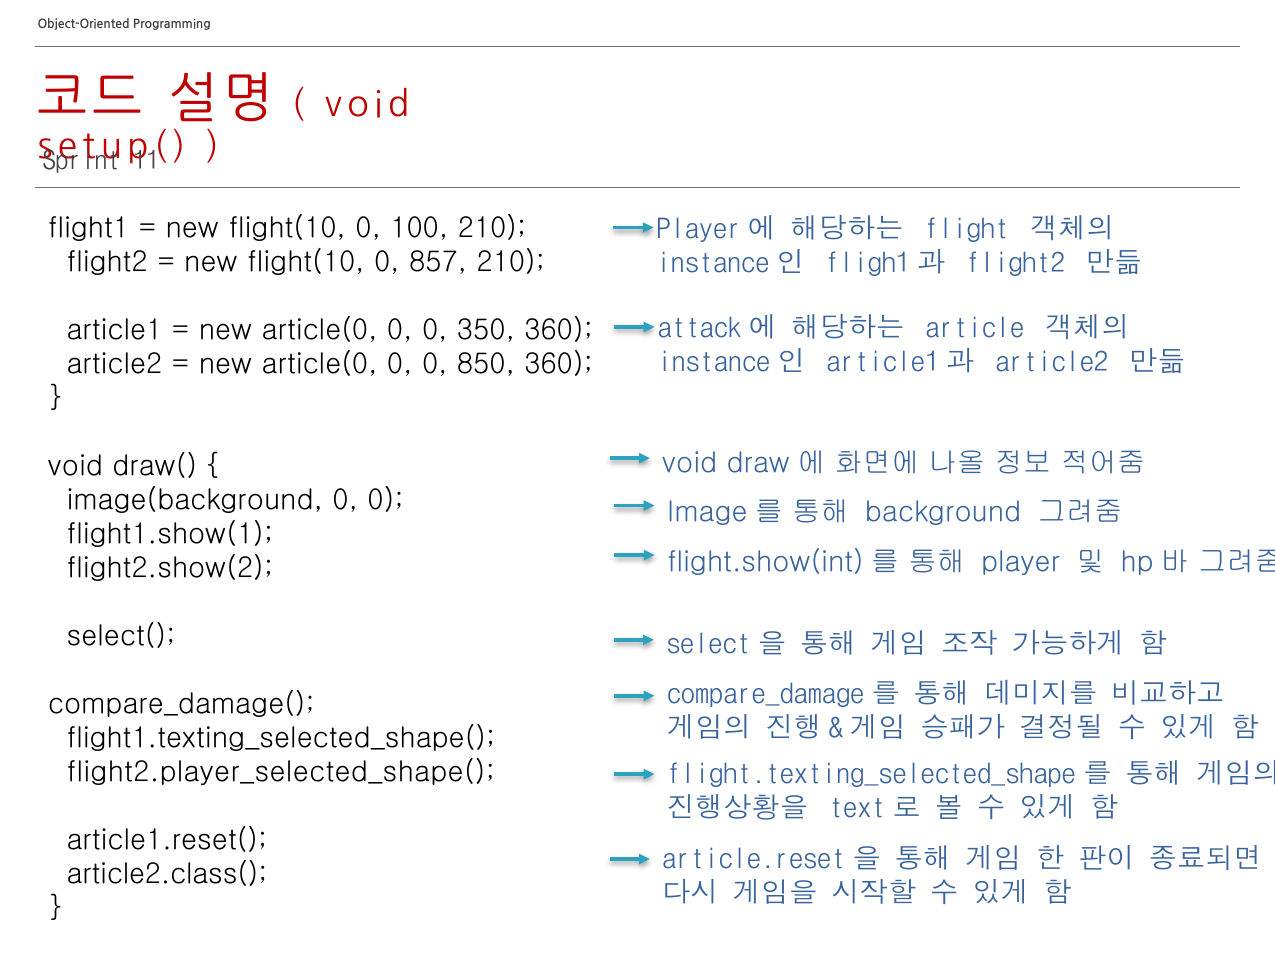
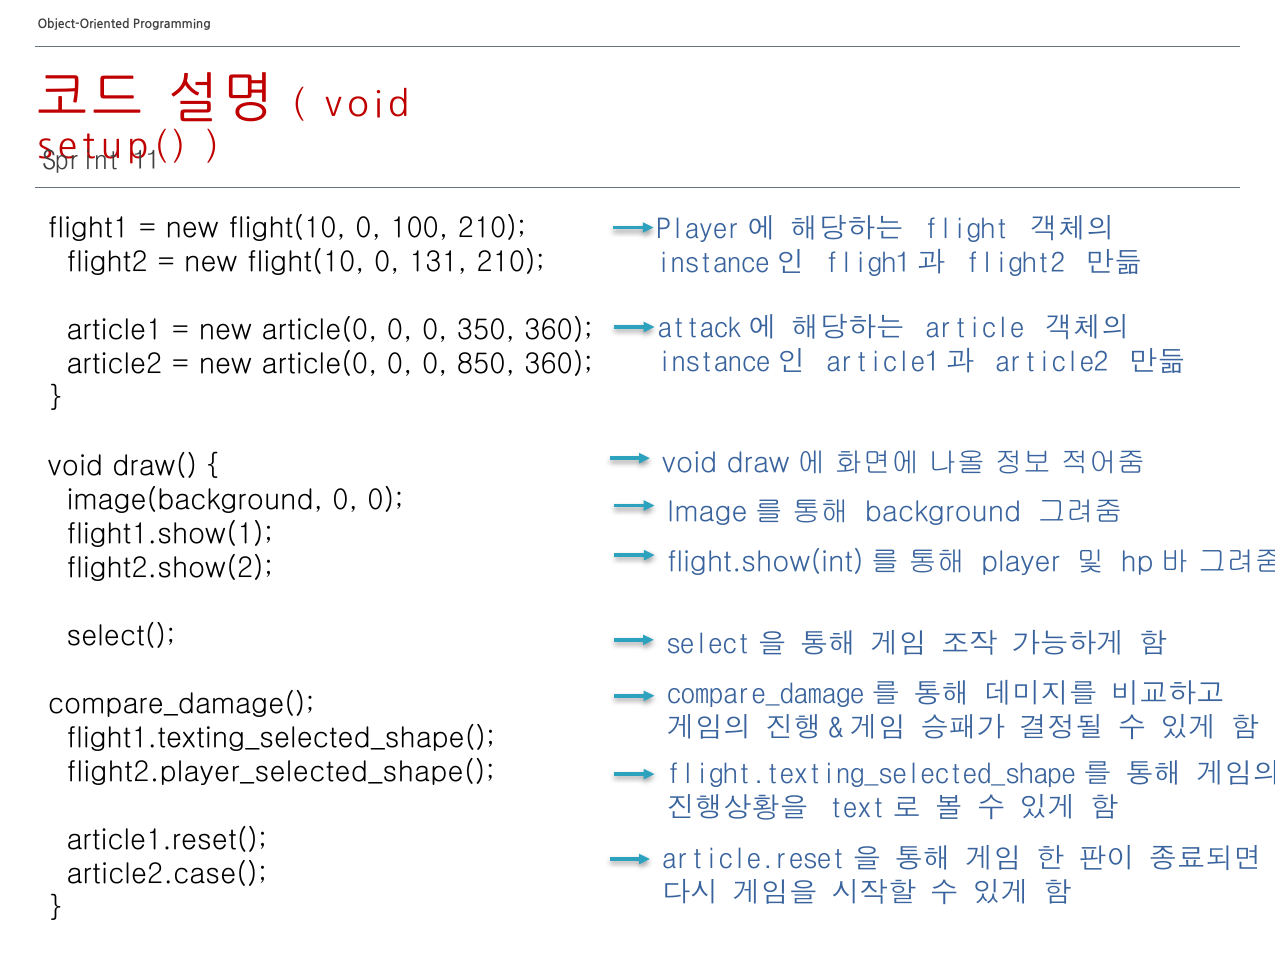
857: 857 -> 131 (438, 263)
article2.class(: article2.class( -> article2.case( (167, 874)
